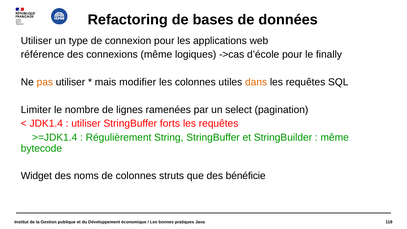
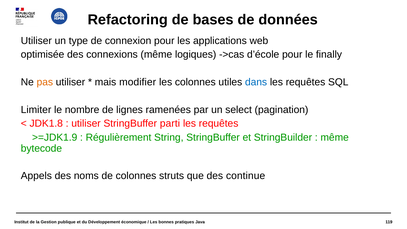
référence: référence -> optimisée (43, 54)
dans colour: orange -> blue (256, 82)
JDK1.4: JDK1.4 -> JDK1.8 (46, 124)
forts: forts -> parti (170, 124)
>=JDK1.4: >=JDK1.4 -> >=JDK1.9 (55, 137)
Widget: Widget -> Appels (36, 176)
bénéficie: bénéficie -> continue (246, 176)
